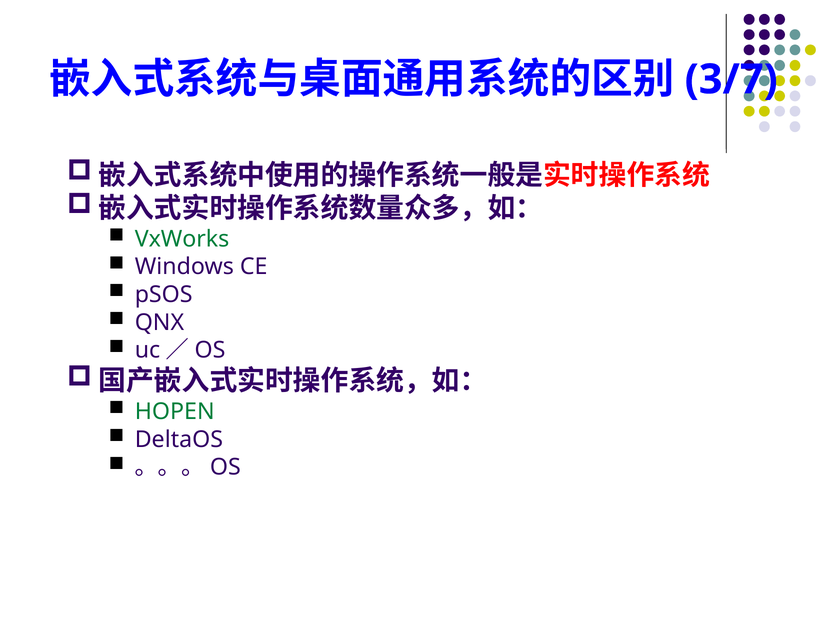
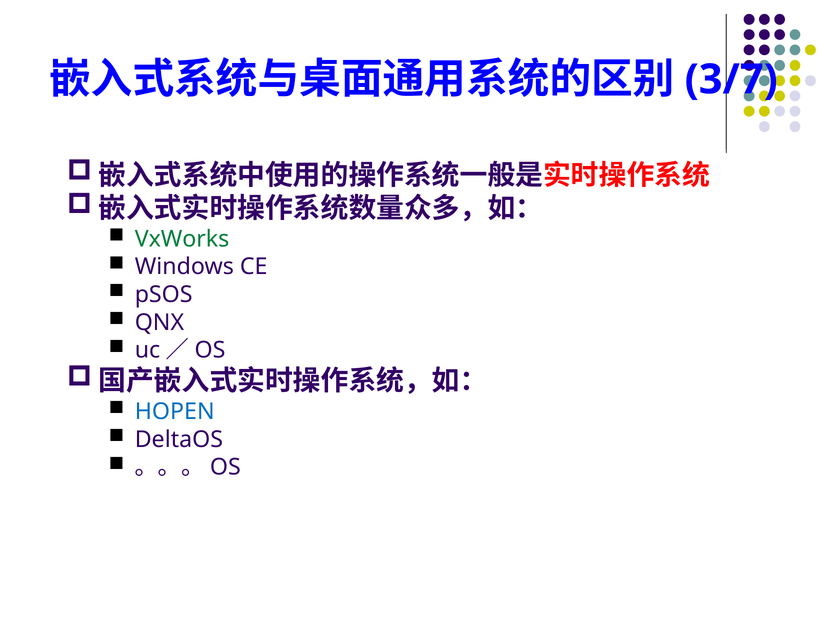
HOPEN colour: green -> blue (175, 411)
